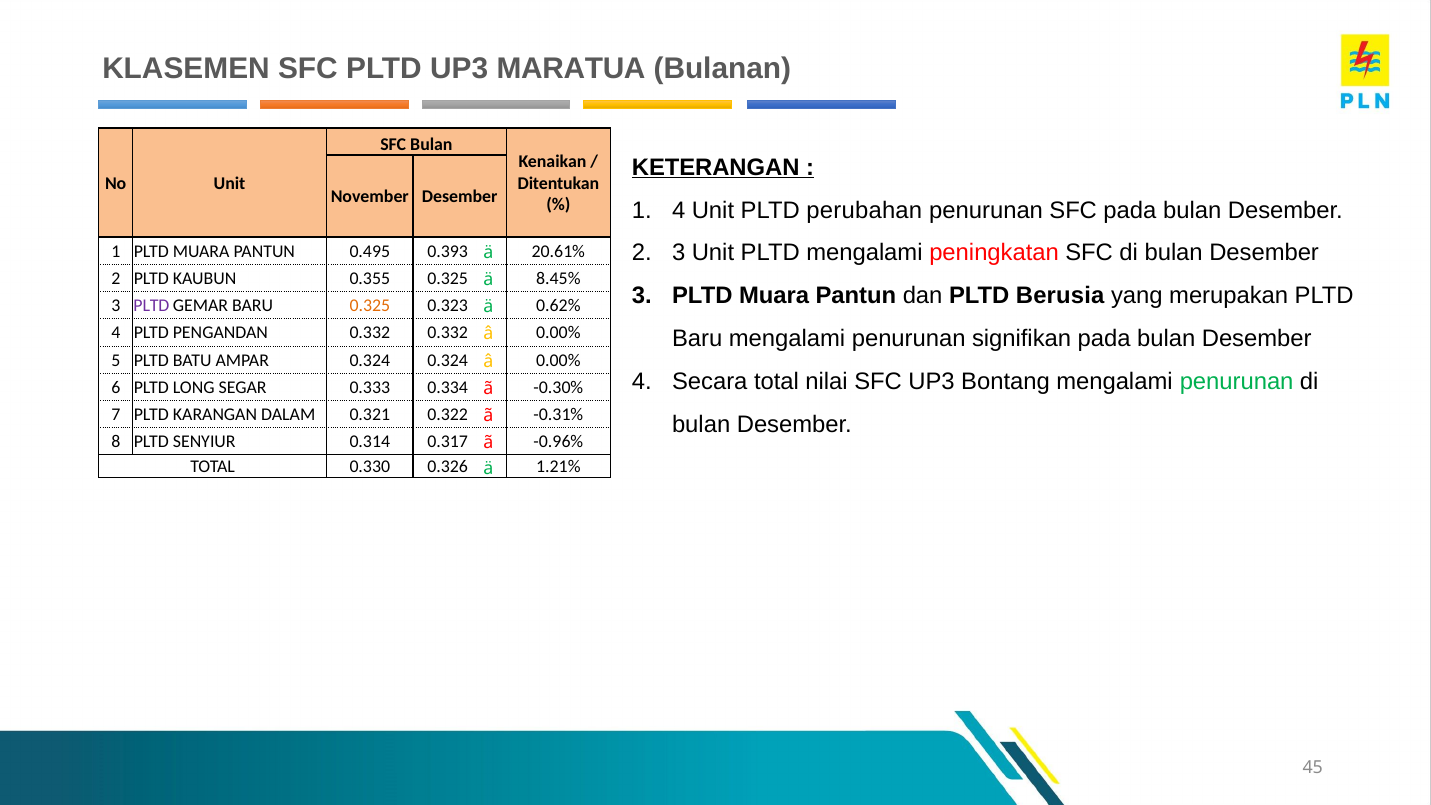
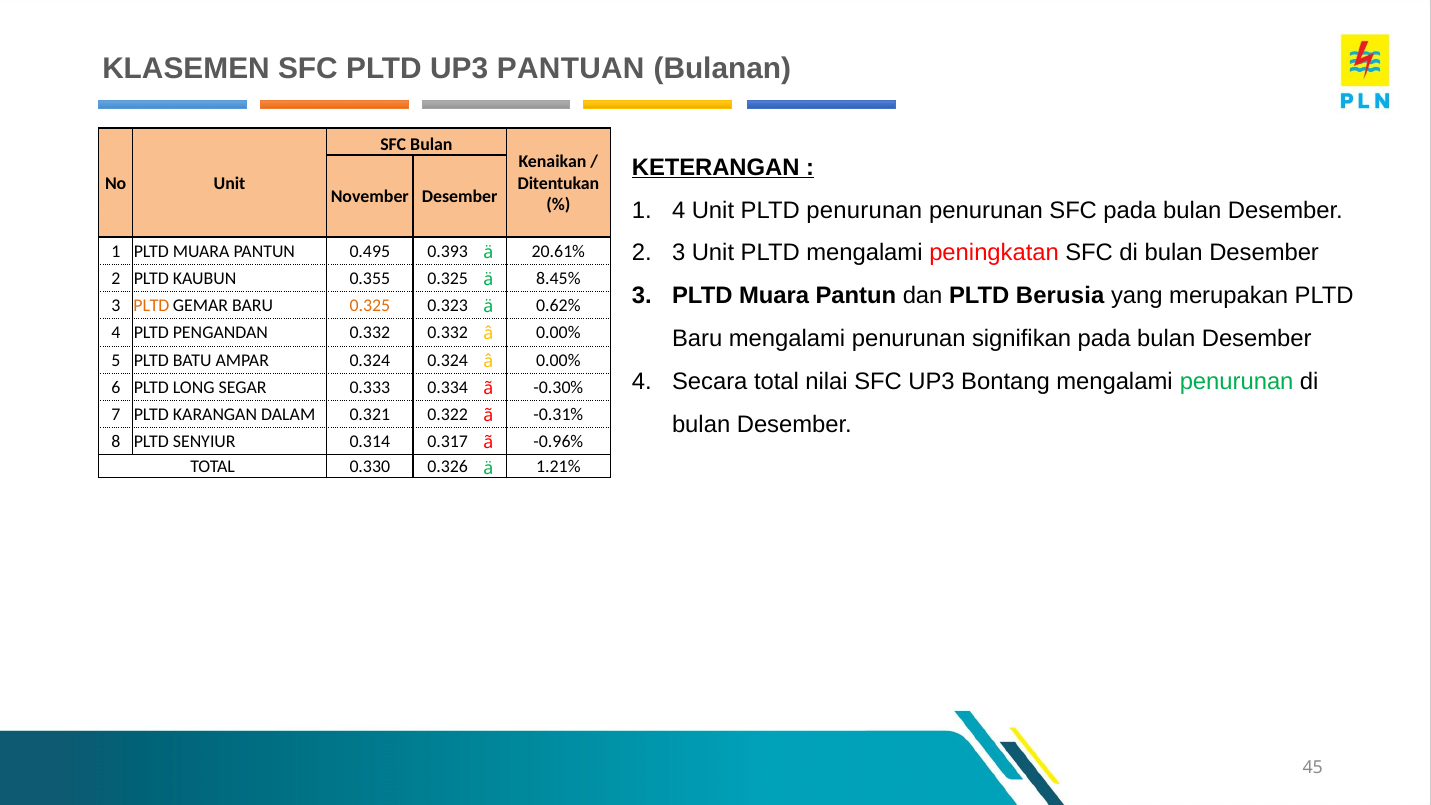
MARATUA: MARATUA -> PANTUAN (571, 68)
PLTD perubahan: perubahan -> penurunan (864, 210)
PLTD colour: purple -> orange (151, 306)
